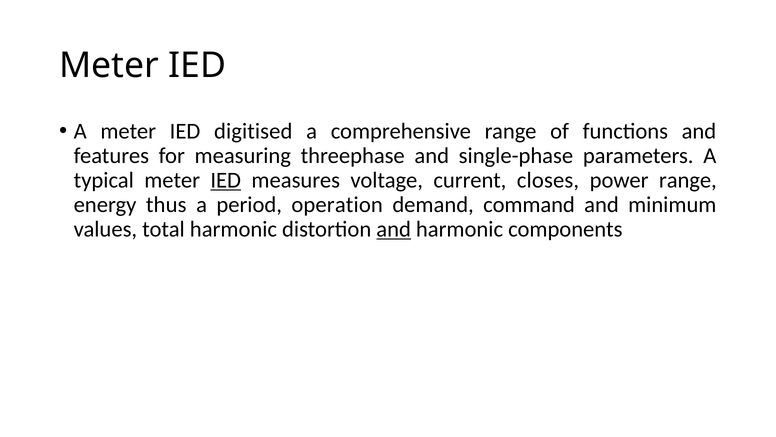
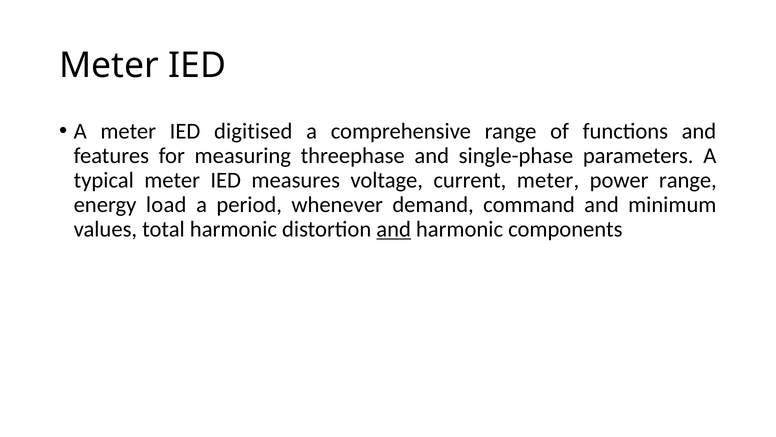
IED underline: present -> none (226, 180)
current closes: closes -> meter (548, 180)
thus: thus -> load (166, 205)
operation: operation -> whenever (337, 205)
